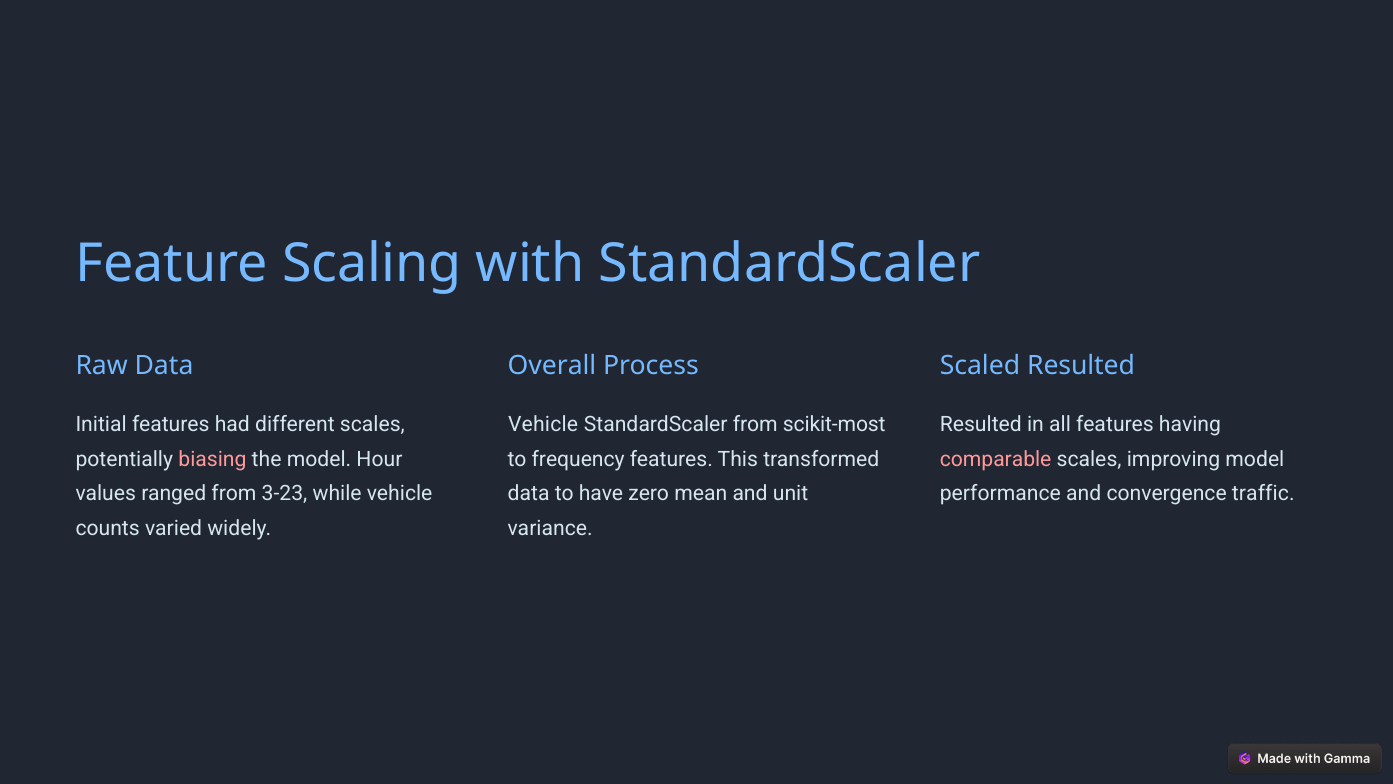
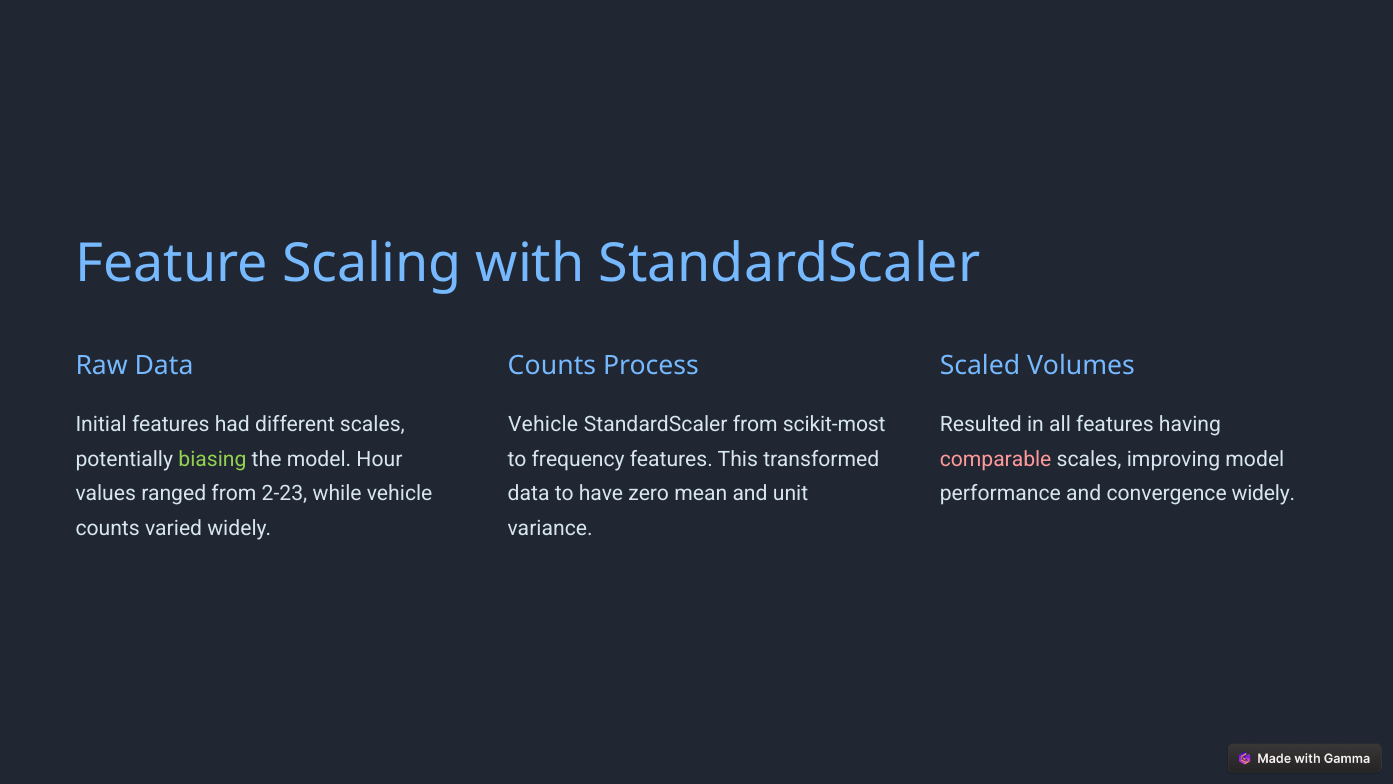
Overall: Overall -> Counts (552, 365)
Scaled Resulted: Resulted -> Volumes (1081, 365)
biasing colour: pink -> light green (212, 459)
3-23: 3-23 -> 2-23 (284, 493)
convergence traffic: traffic -> widely (1263, 493)
